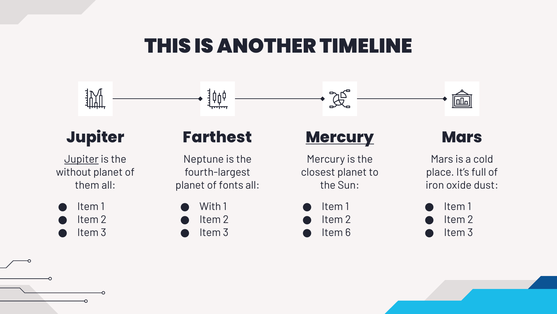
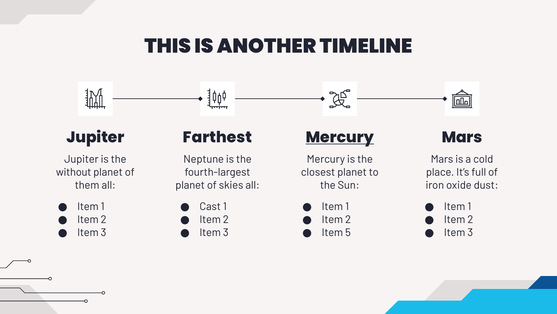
Jupiter underline: present -> none (81, 159)
fonts: fonts -> skies (231, 185)
With: With -> Cast (210, 206)
6: 6 -> 5 (348, 232)
